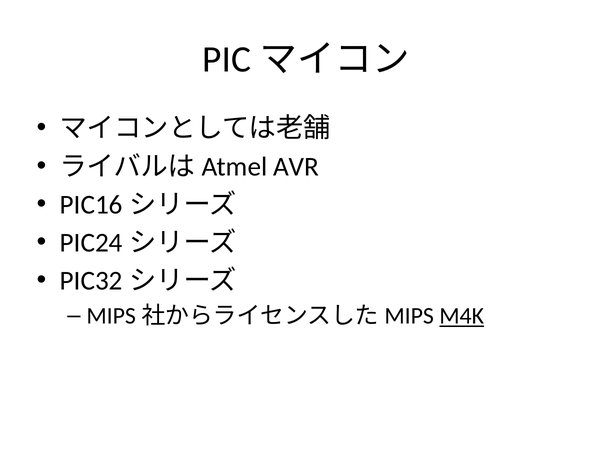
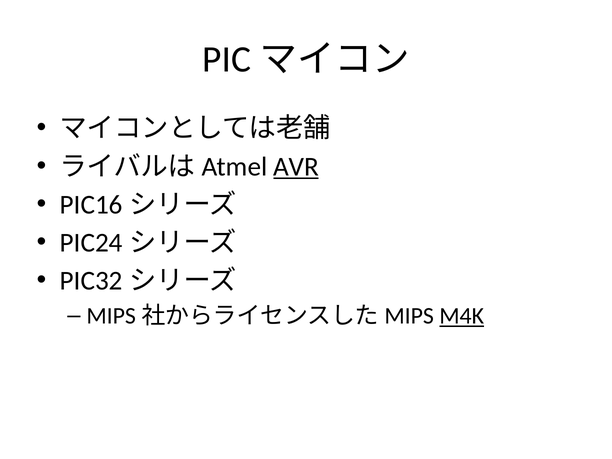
AVR underline: none -> present (296, 167)
